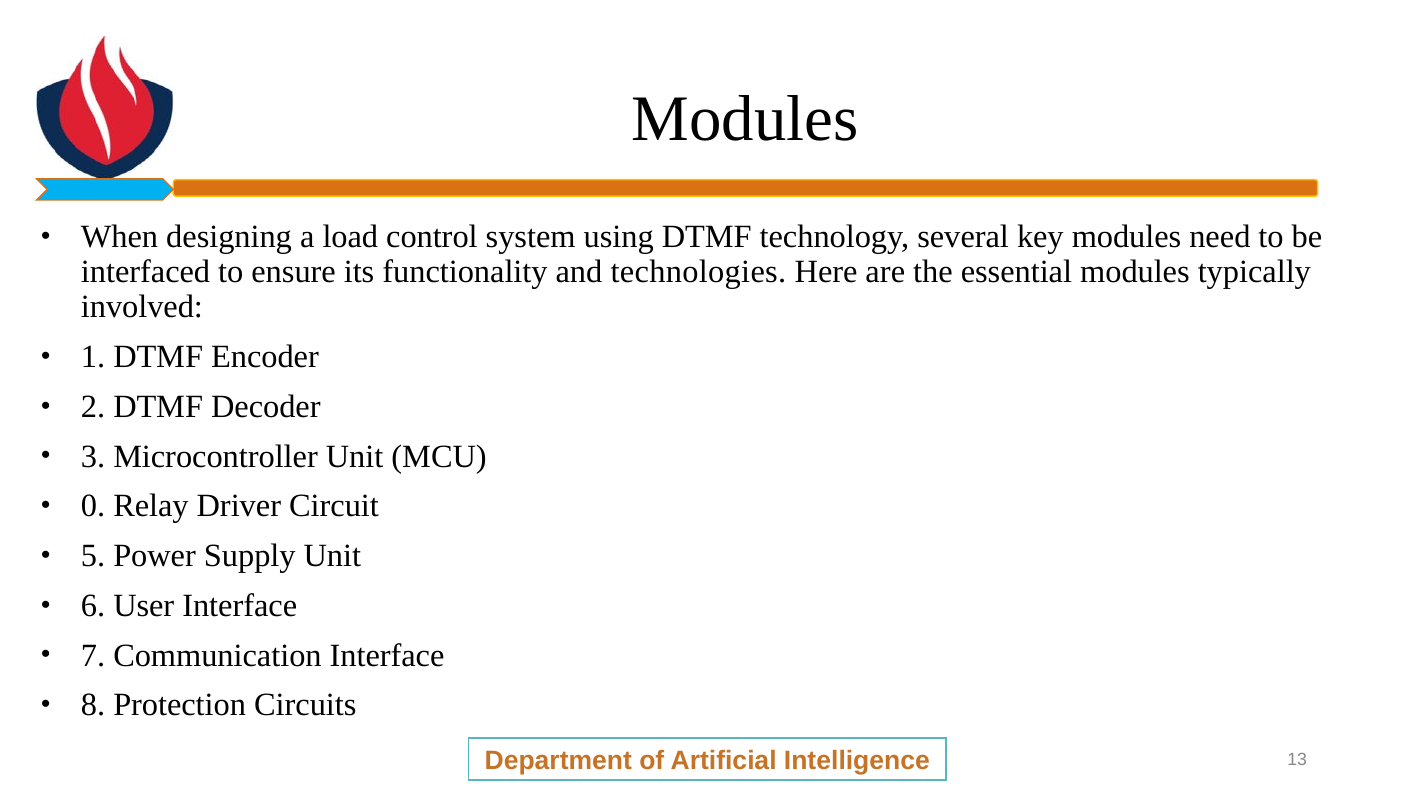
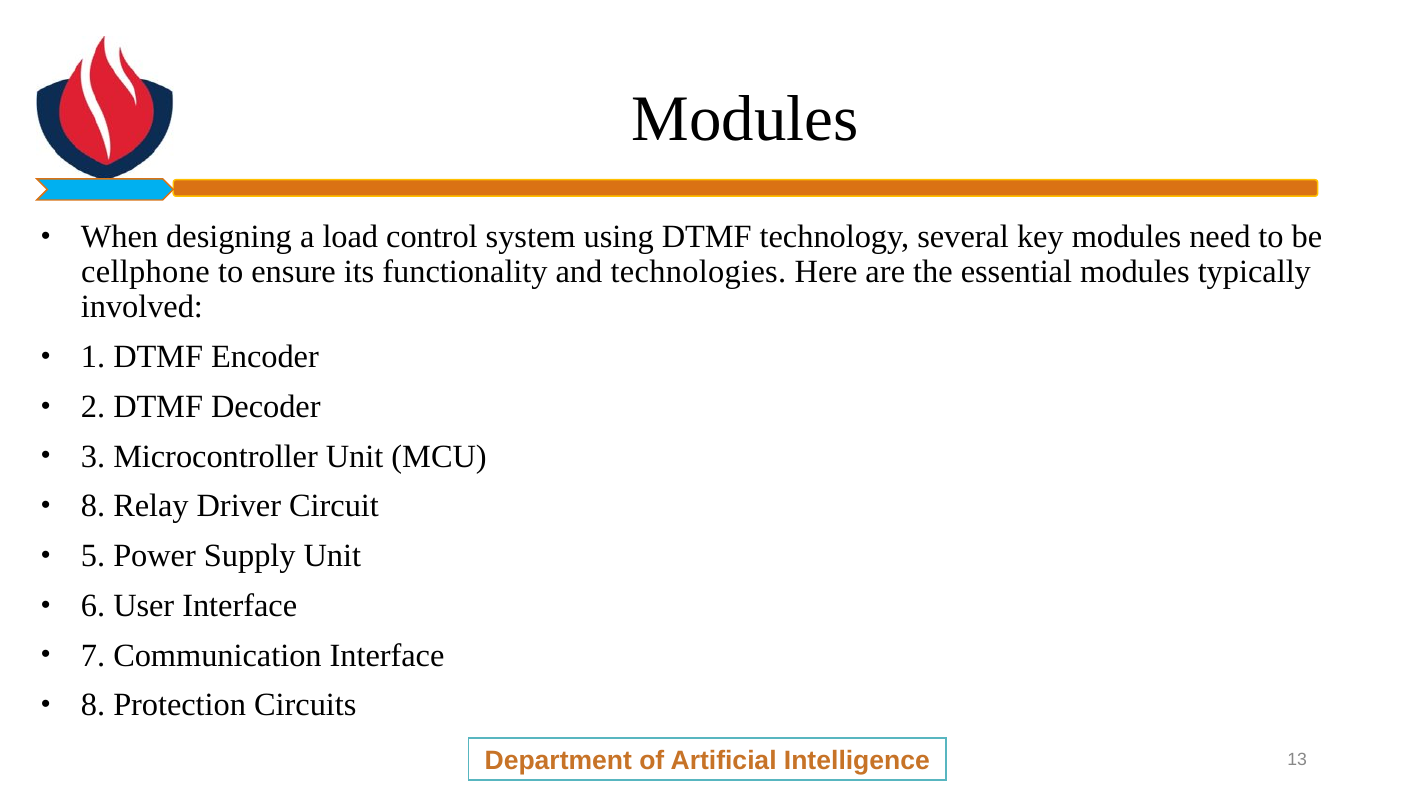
interfaced: interfaced -> cellphone (145, 272)
0: 0 -> 8 (93, 506)
